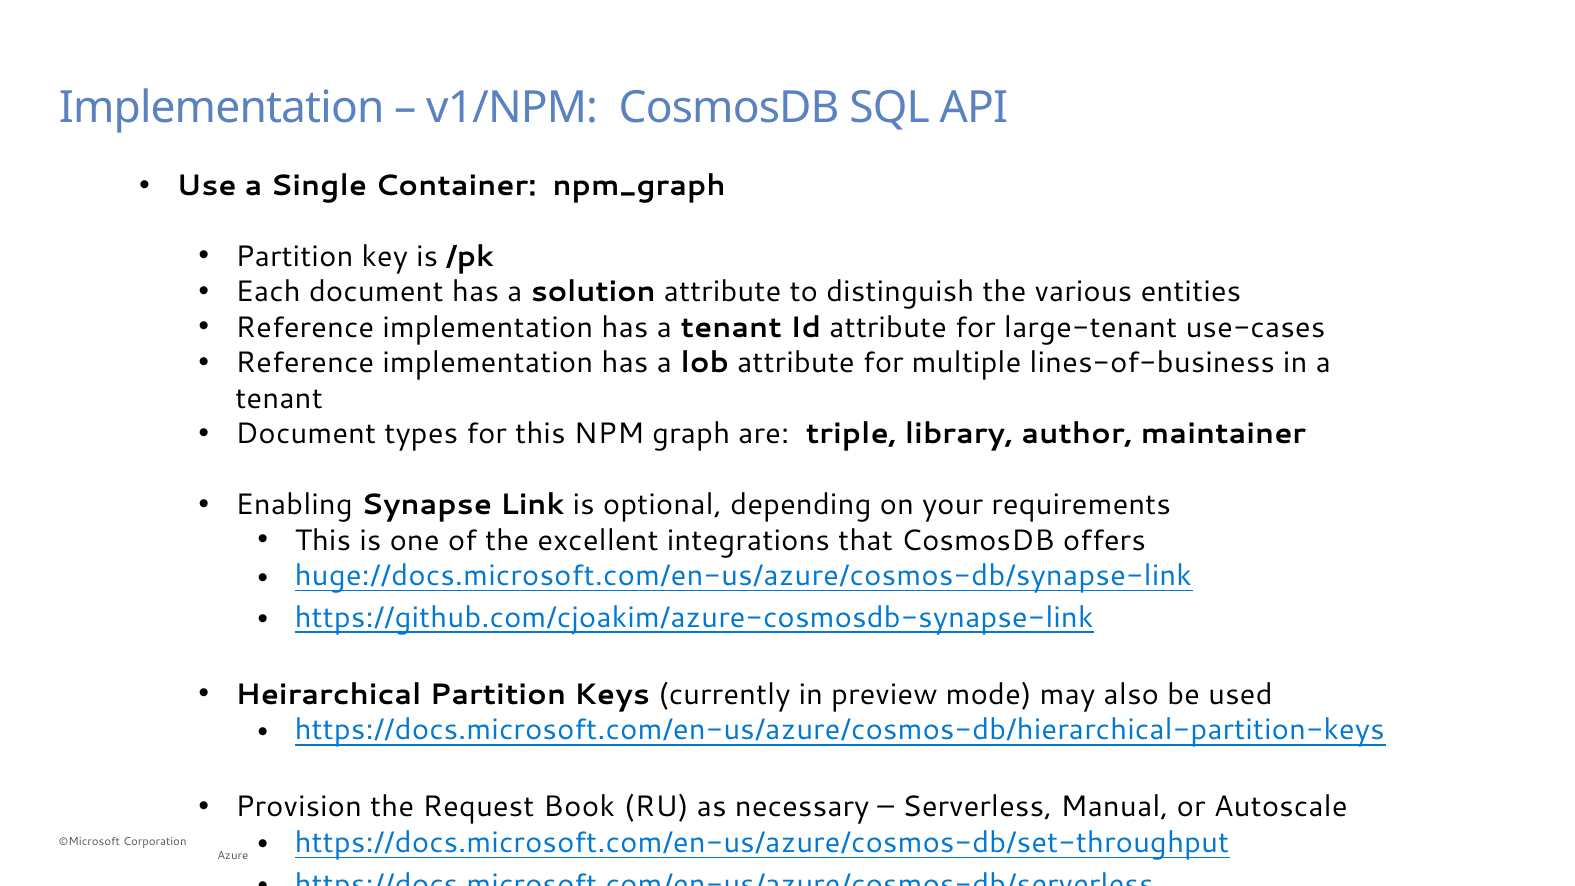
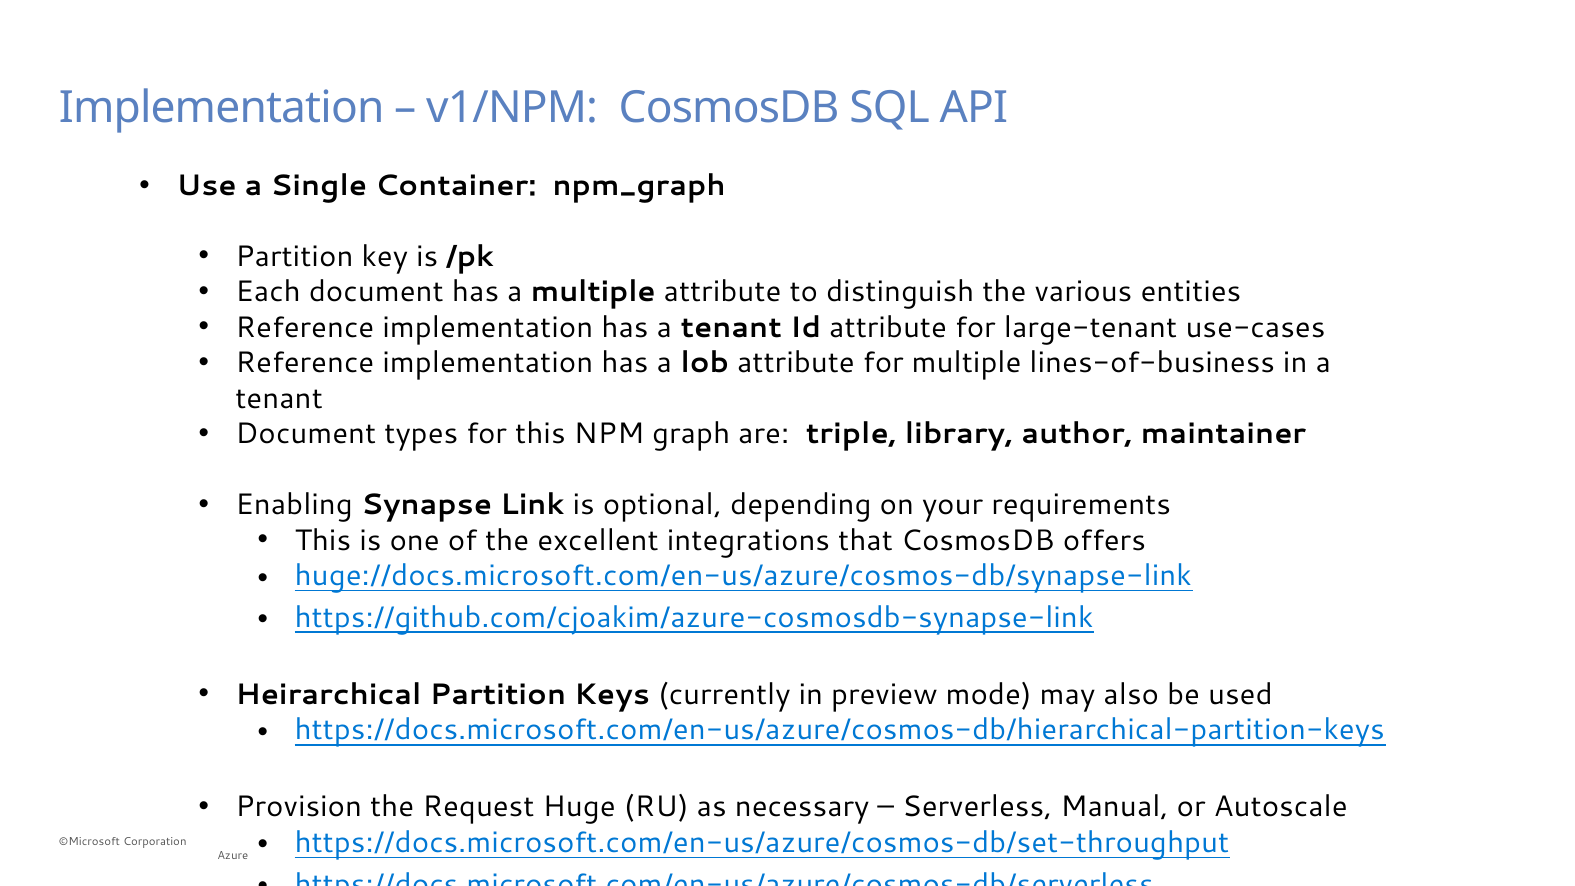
a solution: solution -> multiple (593, 292)
Book: Book -> Huge (579, 807)
